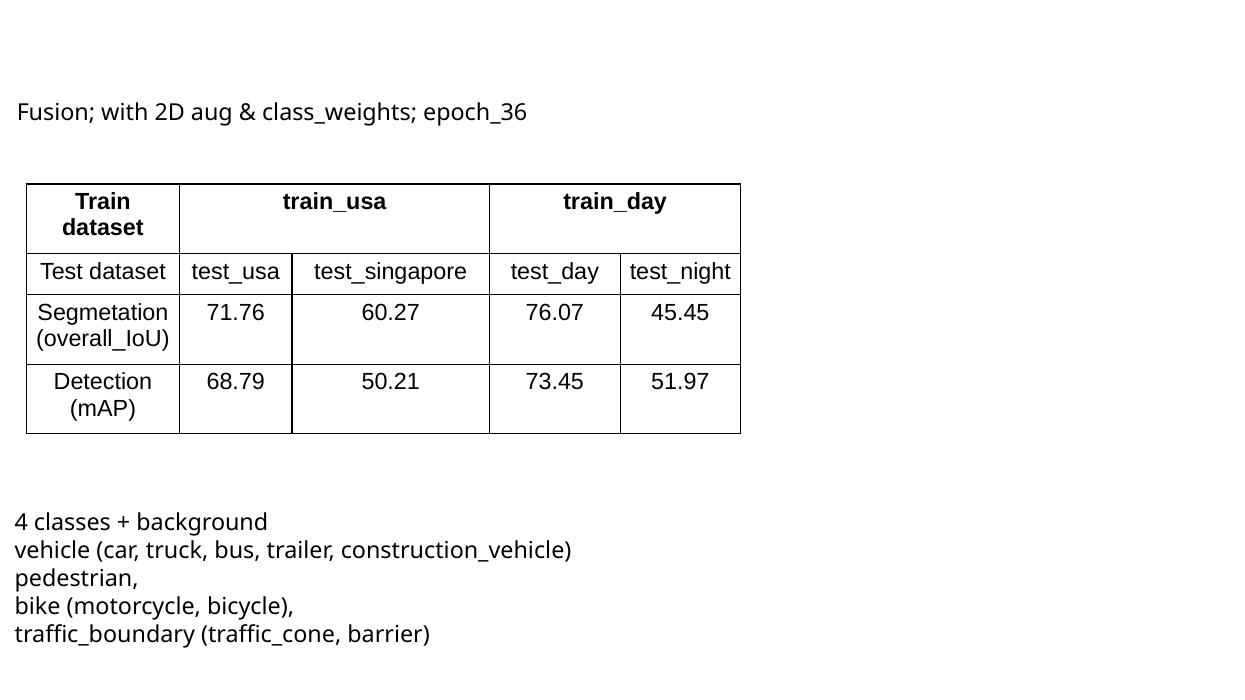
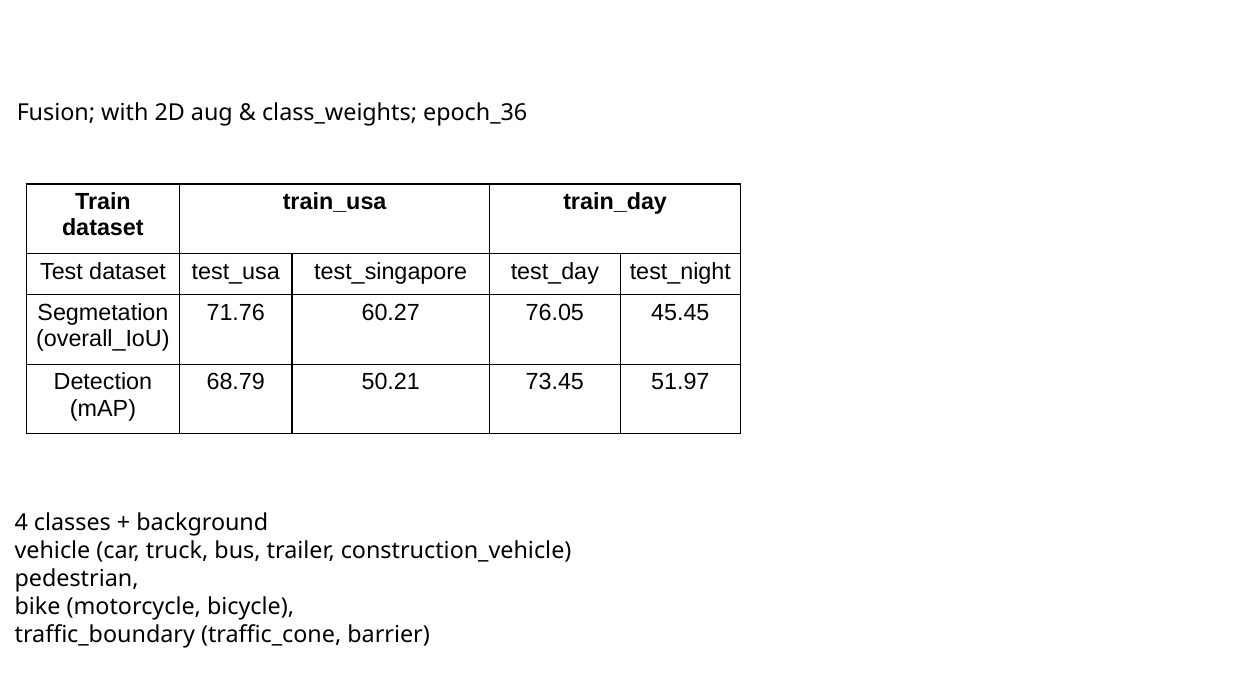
76.07: 76.07 -> 76.05 (555, 313)
